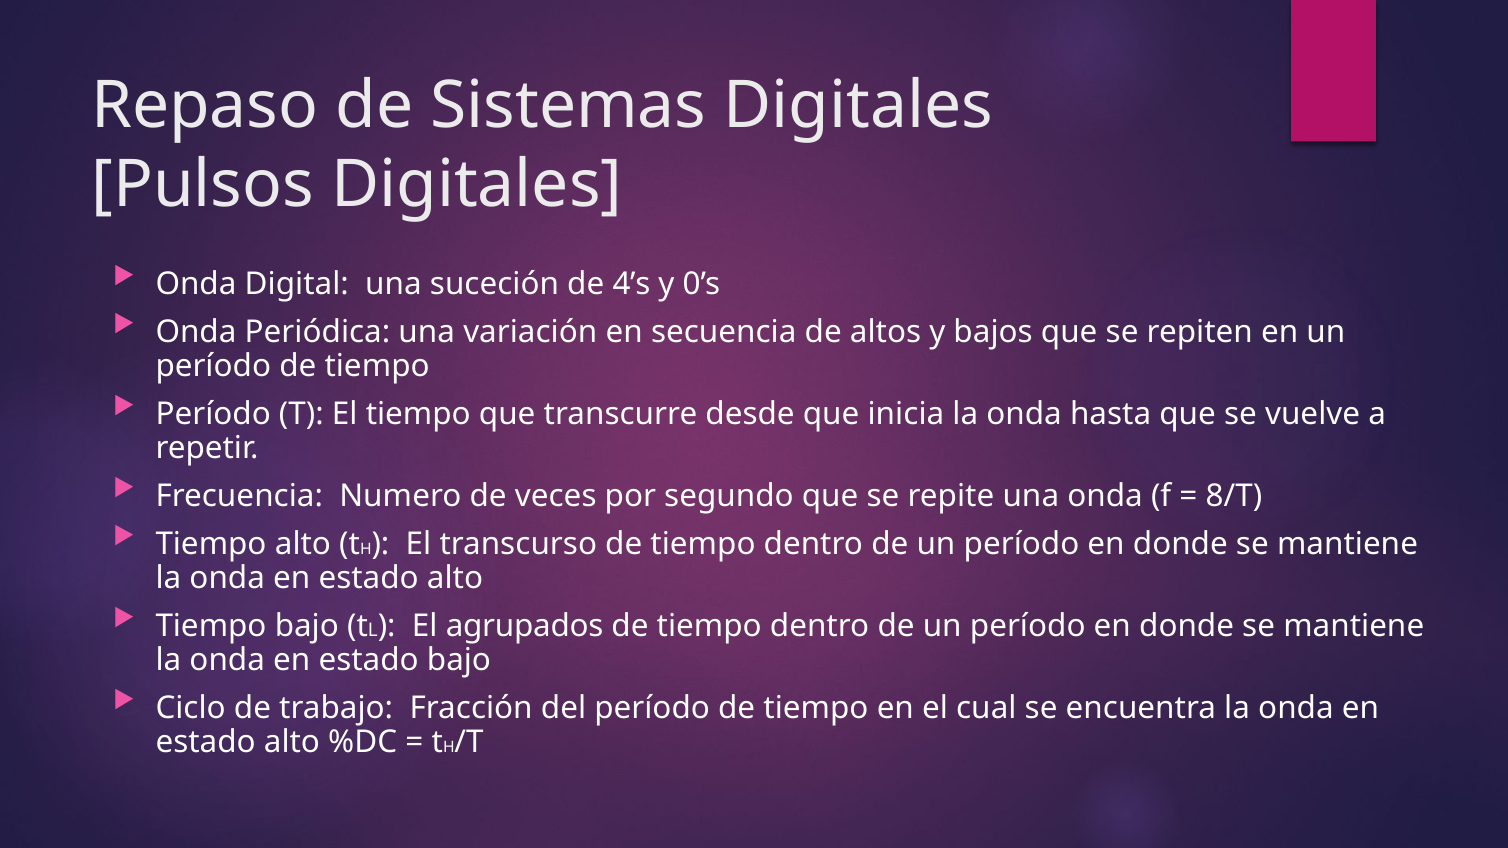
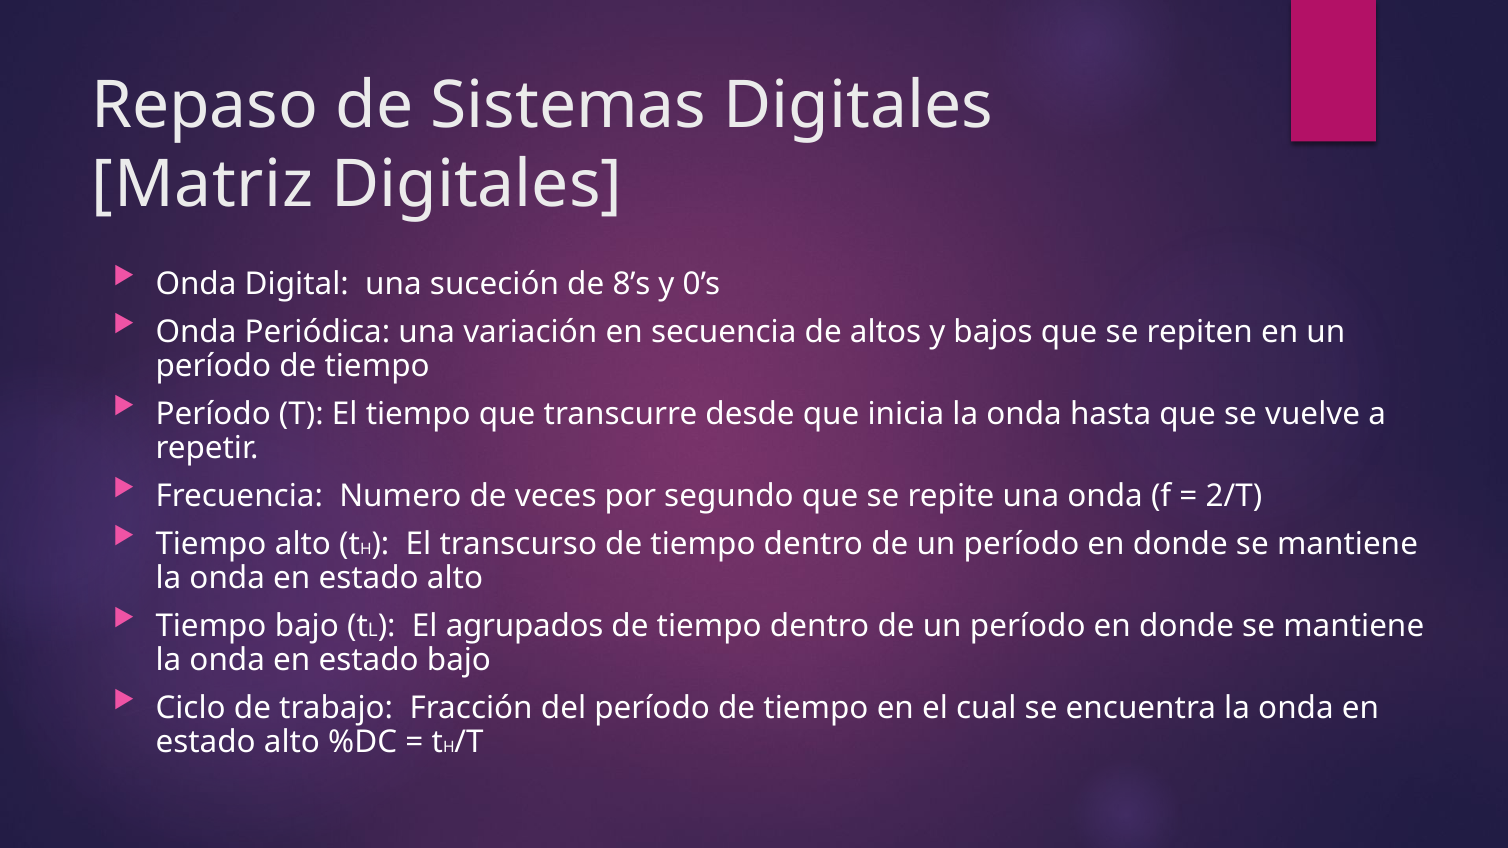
Pulsos: Pulsos -> Matriz (202, 185)
4’s: 4’s -> 8’s (632, 284)
8/T: 8/T -> 2/T (1234, 496)
